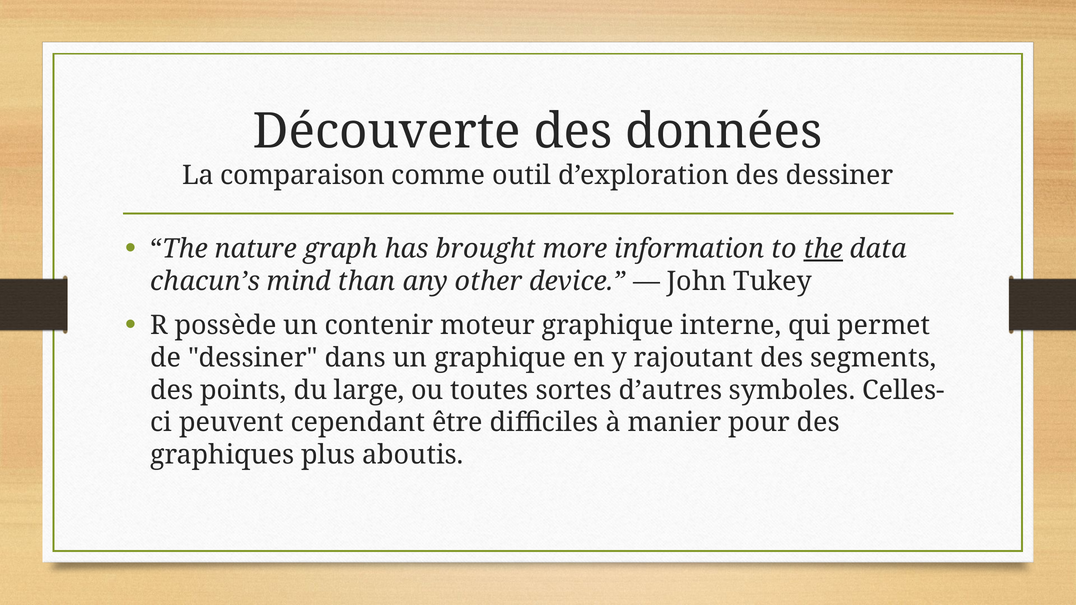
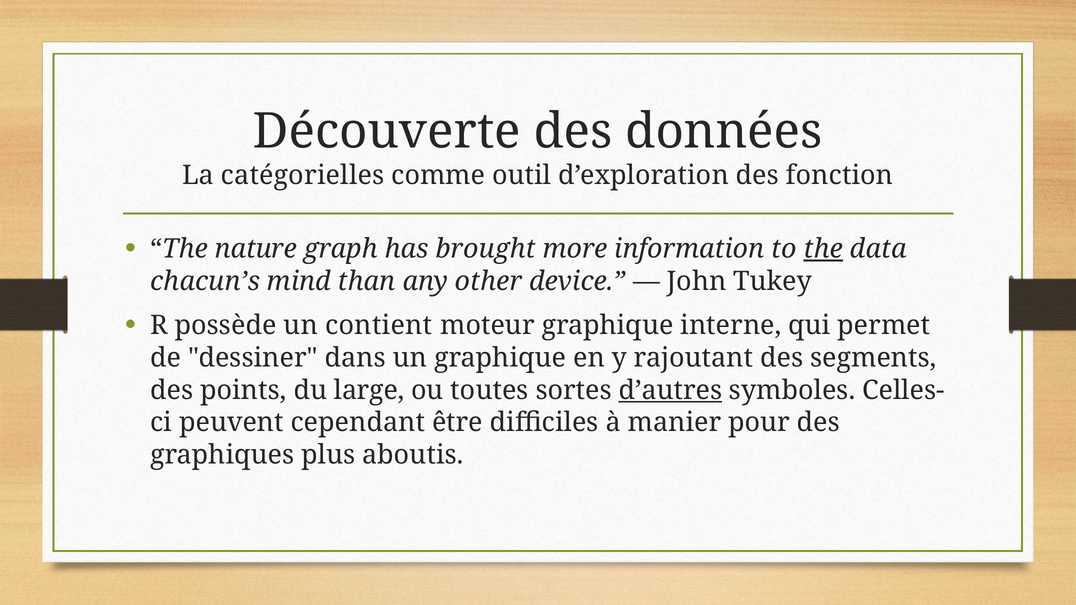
comparaison: comparaison -> catégorielles (303, 176)
des dessiner: dessiner -> fonction (840, 176)
contenir: contenir -> contient (379, 326)
d’autres underline: none -> present (670, 390)
